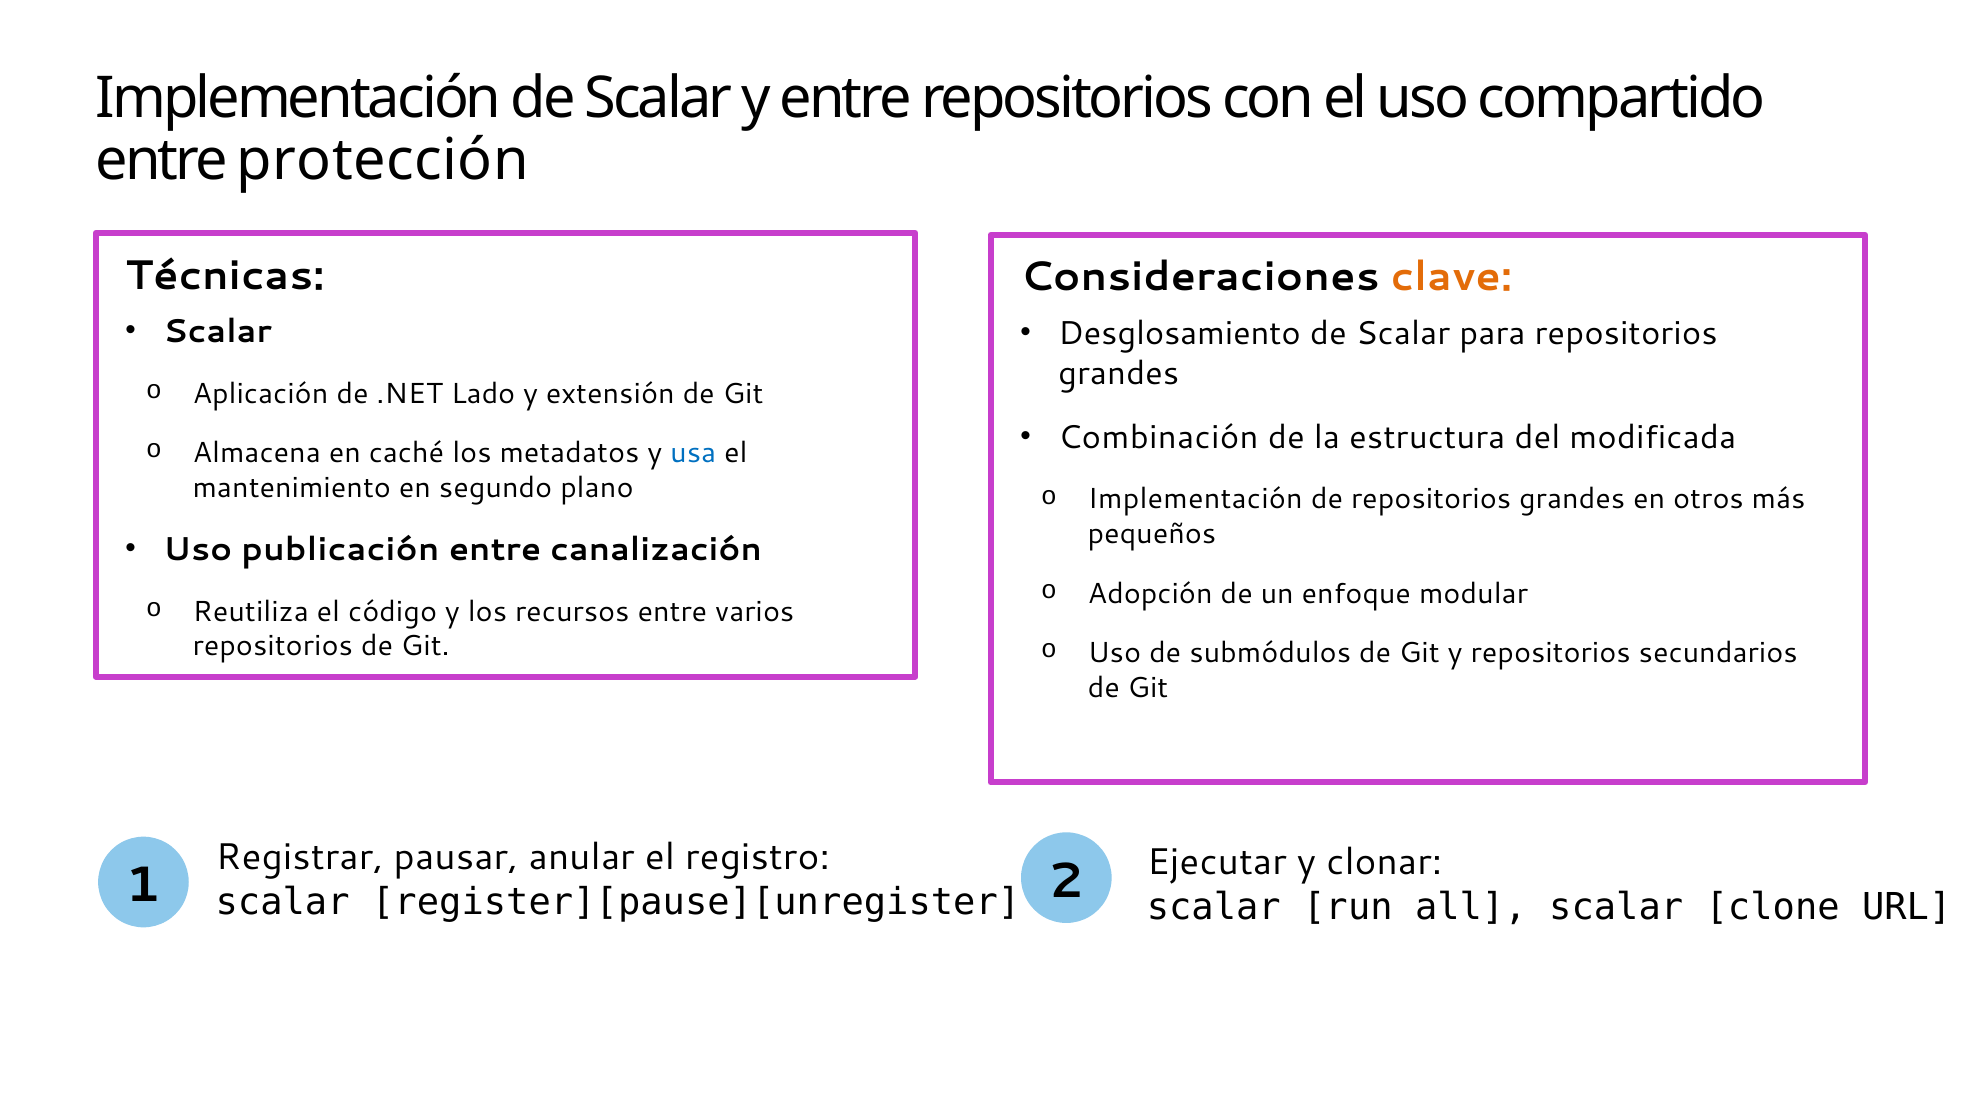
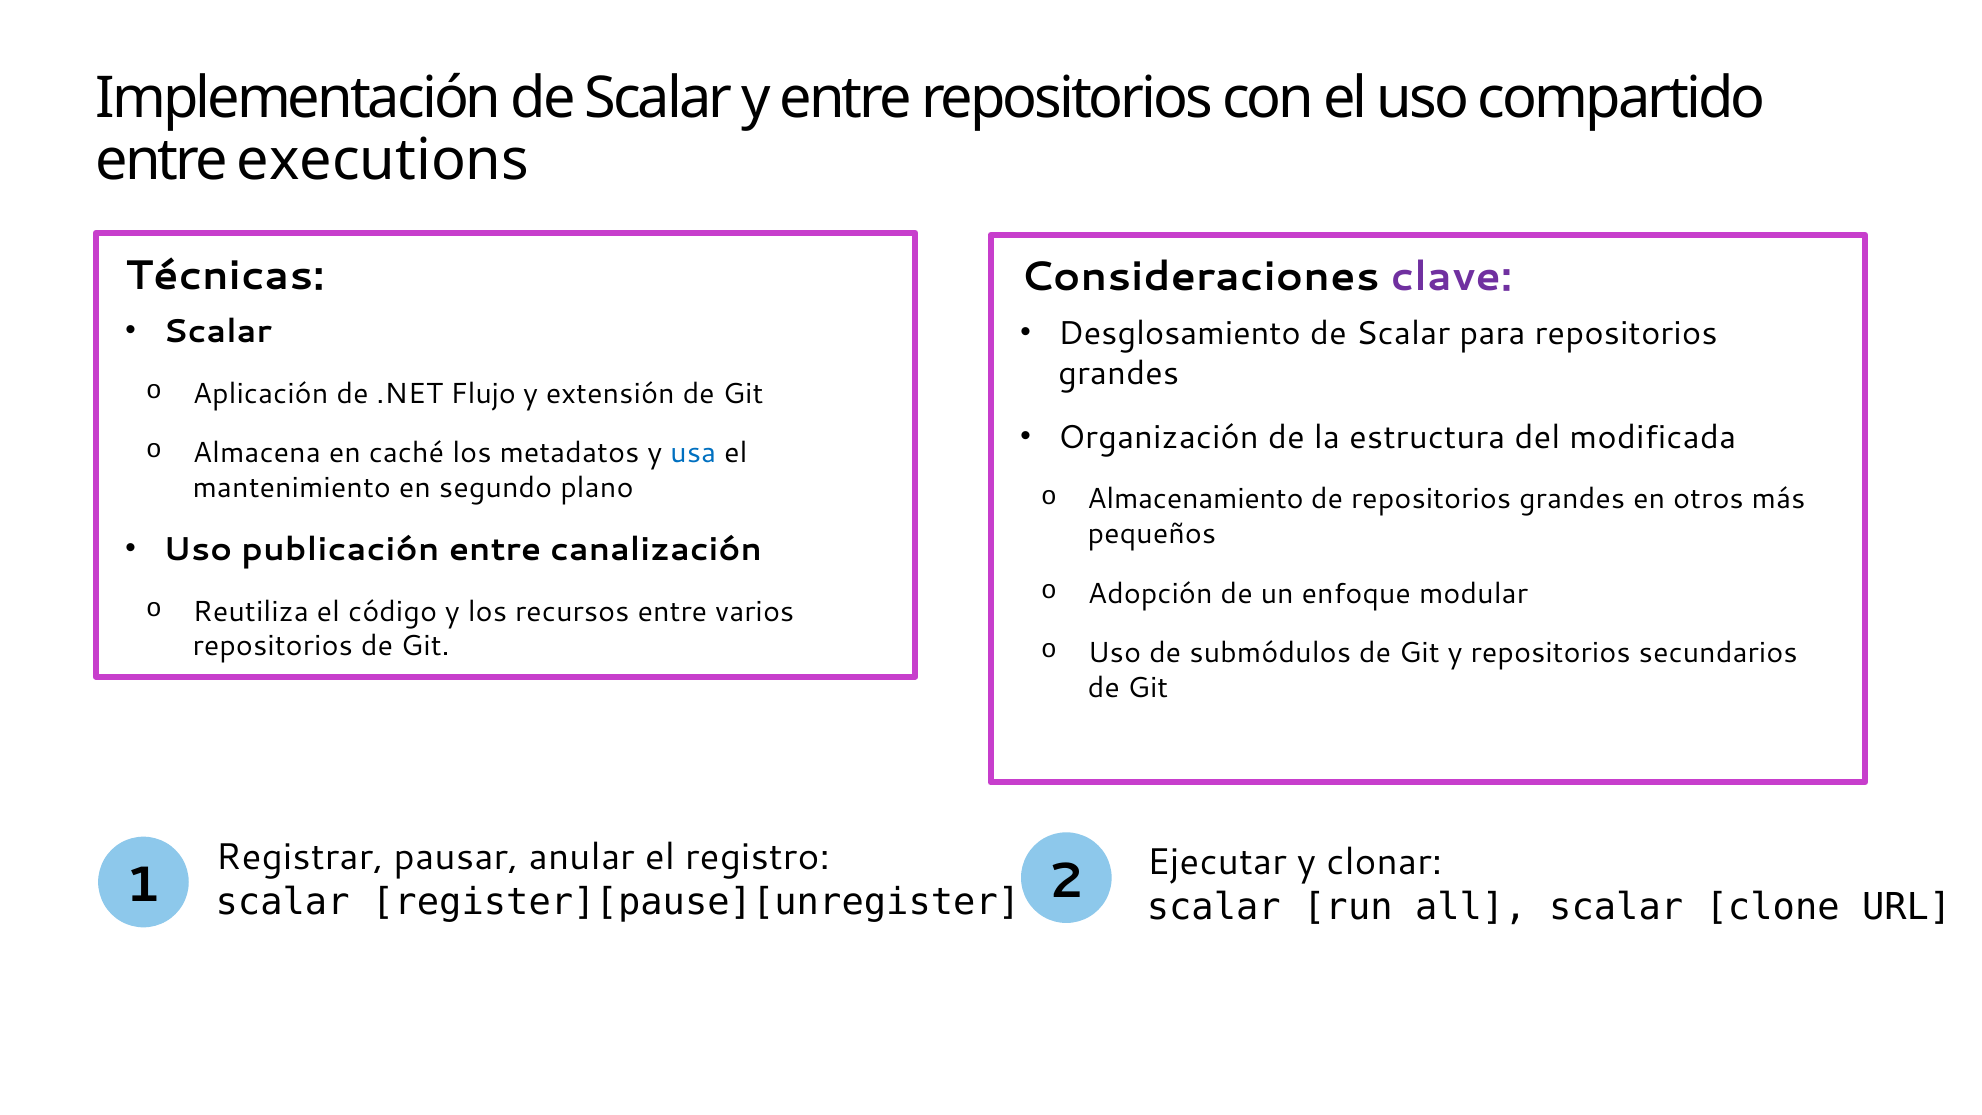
protección: protección -> executions (383, 161)
clave colour: orange -> purple (1452, 277)
Lado: Lado -> Flujo (483, 393)
Combinación: Combinación -> Organización (1158, 438)
Implementación: Implementación -> Almacenamiento (1195, 499)
